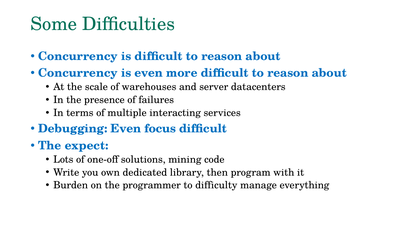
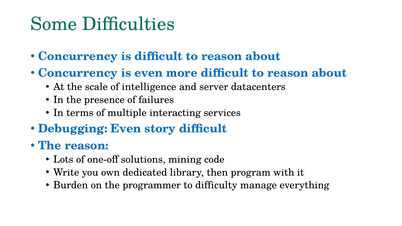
warehouses: warehouses -> intelligence (149, 87)
focus: focus -> story (160, 129)
The expect: expect -> reason (87, 146)
